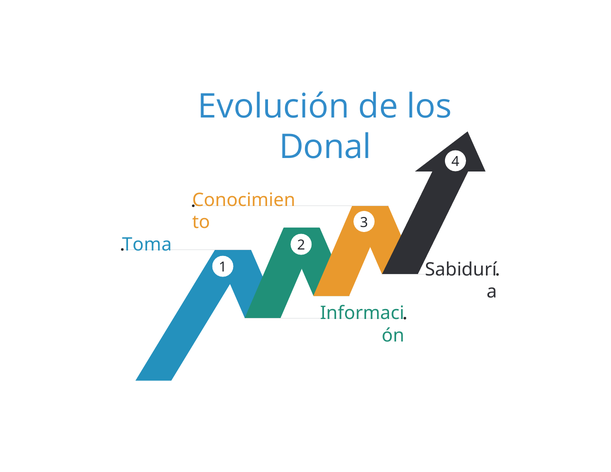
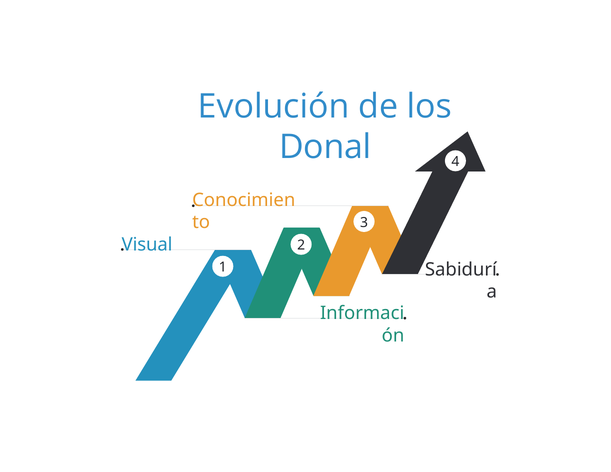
Toma: Toma -> Visual (147, 245)
